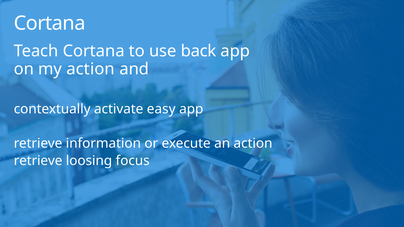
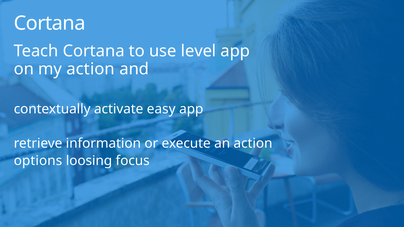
back: back -> level (199, 51)
retrieve: retrieve -> options (38, 161)
